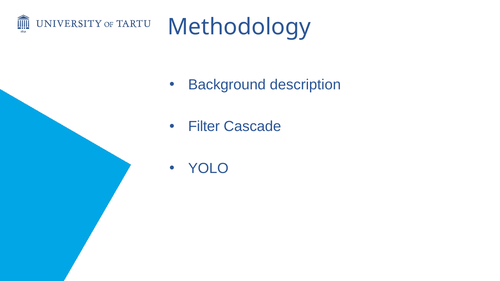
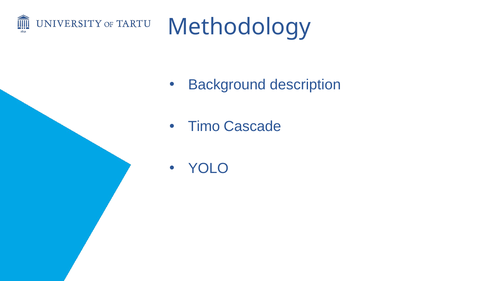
Filter: Filter -> Timo (204, 127)
